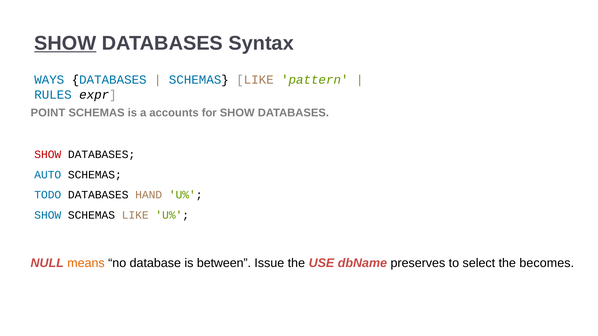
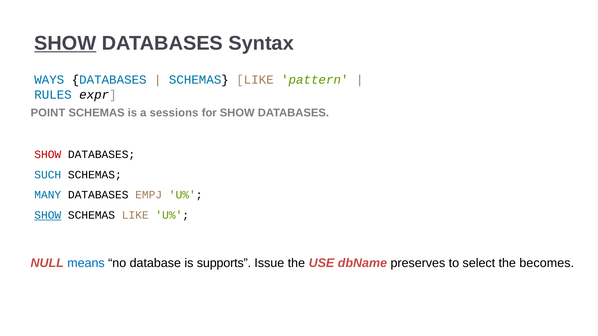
accounts: accounts -> sessions (174, 113)
AUTO: AUTO -> SUCH (48, 175)
TODO: TODO -> MANY (48, 195)
HAND: HAND -> EMPJ (149, 195)
SHOW underline: none -> present (48, 215)
means colour: orange -> blue (86, 263)
between: between -> supports (224, 263)
